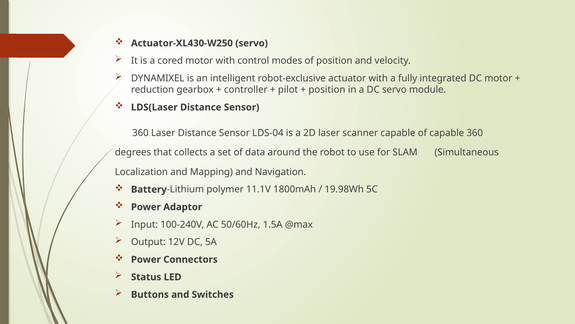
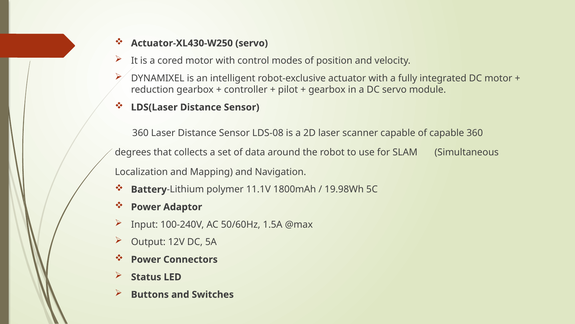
position: position -> gearbox (327, 90)
LDS-04: LDS-04 -> LDS-08 (268, 133)
